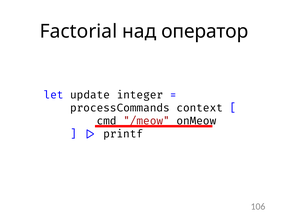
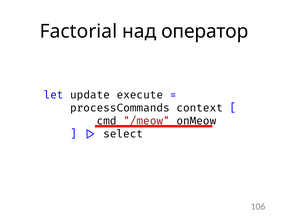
integer: integer -> execute (140, 95)
printf: printf -> select (123, 134)
